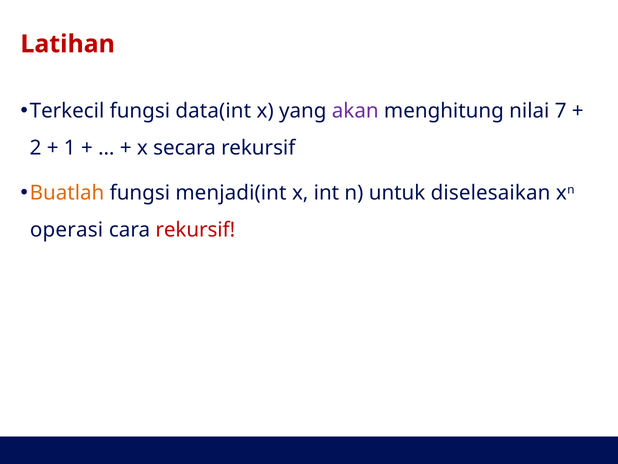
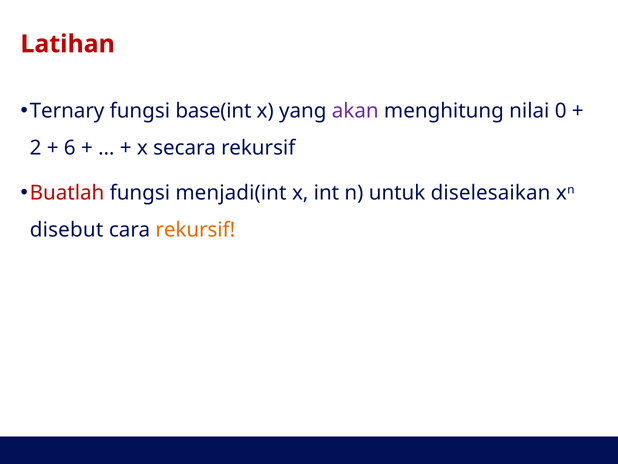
Terkecil: Terkecil -> Ternary (67, 111)
data(int: data(int -> base(int (213, 111)
7: 7 -> 0 (561, 111)
1: 1 -> 6 (70, 148)
Buatlah colour: orange -> red (67, 193)
operasi: operasi -> disebut (67, 230)
rekursif colour: red -> orange (195, 230)
